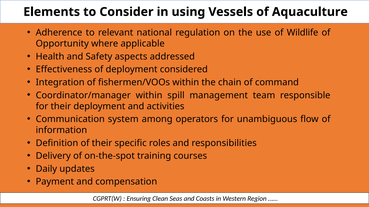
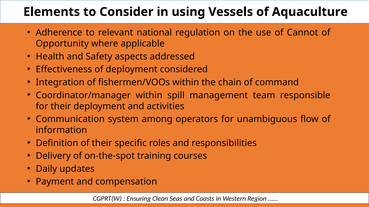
Wildlife: Wildlife -> Cannot (302, 33)
